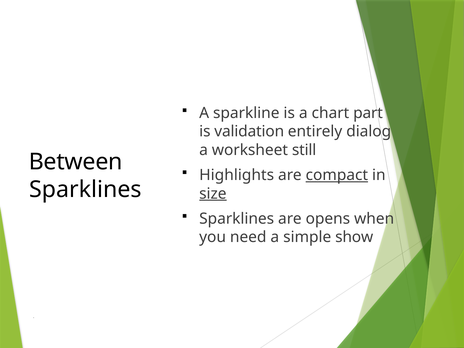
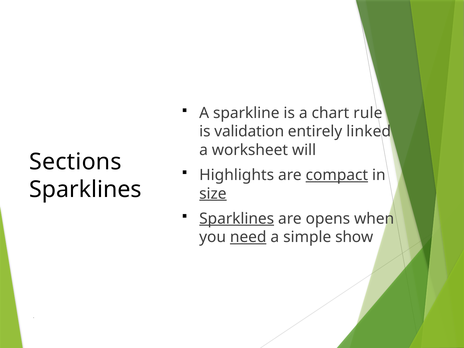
part: part -> rule (368, 113)
dialog: dialog -> linked (369, 132)
still: still -> will (304, 150)
Between: Between -> Sections (75, 162)
Sparklines underline: none -> present (237, 219)
need underline: none -> present (248, 237)
